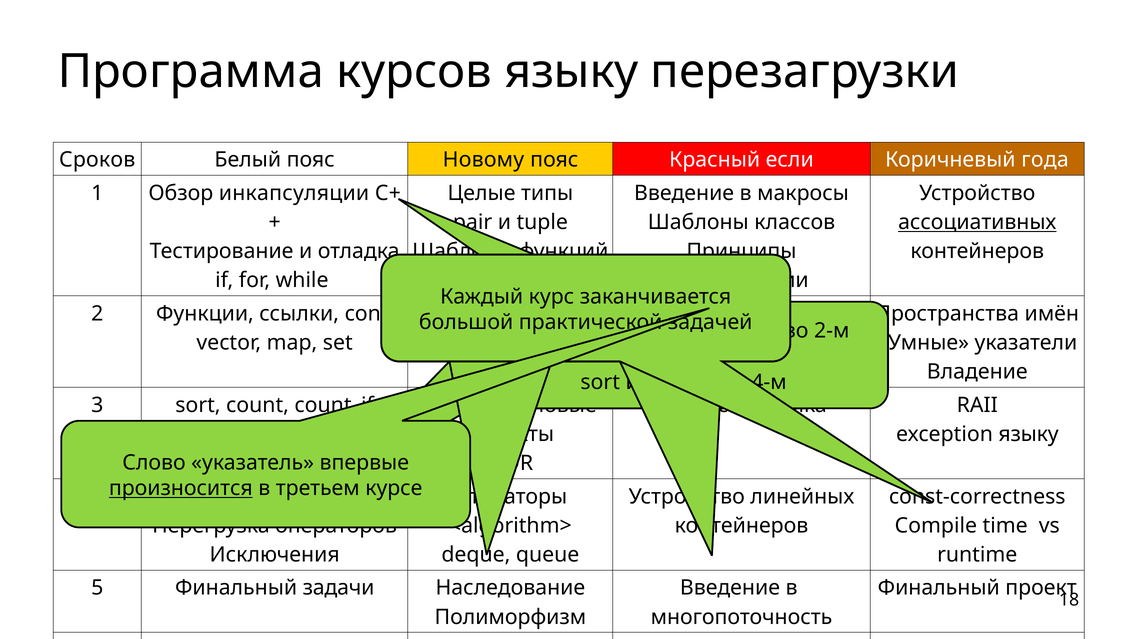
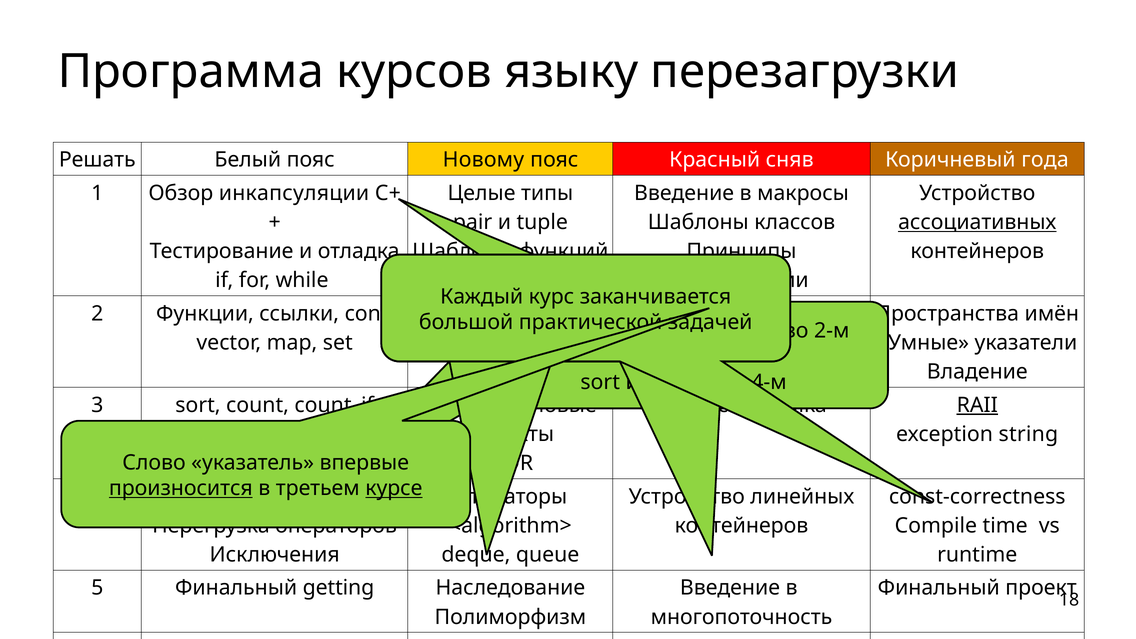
Сроков: Сроков -> Решать (97, 160)
если: если -> сняв (790, 160)
RAII underline: none -> present (977, 405)
языку: языку -> string (1028, 434)
курсе underline: none -> present (394, 488)
задачи: задачи -> getting (338, 588)
